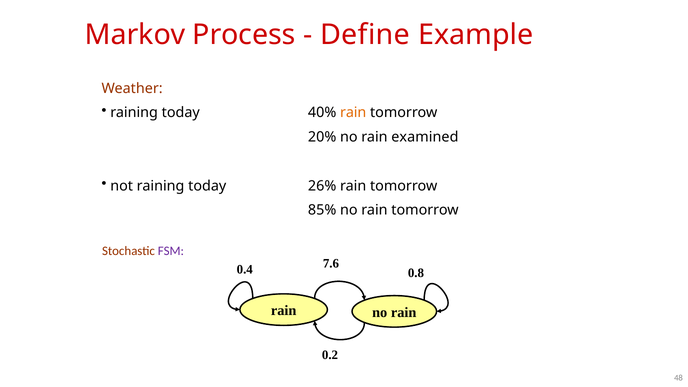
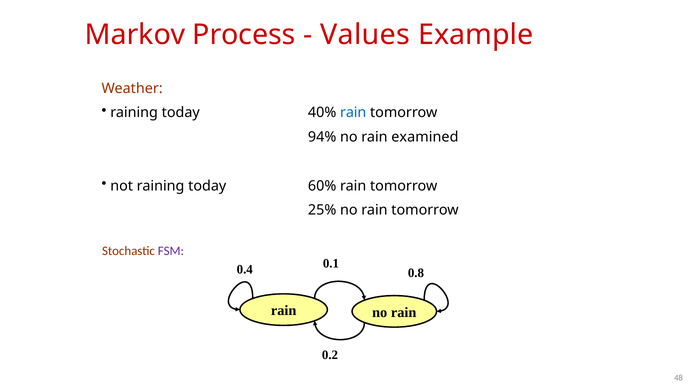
Define: Define -> Values (365, 35)
rain colour: orange -> blue (353, 113)
20%: 20% -> 94% (322, 137)
26%: 26% -> 60% (322, 186)
85%: 85% -> 25% (322, 210)
7.6: 7.6 -> 0.1 (331, 264)
